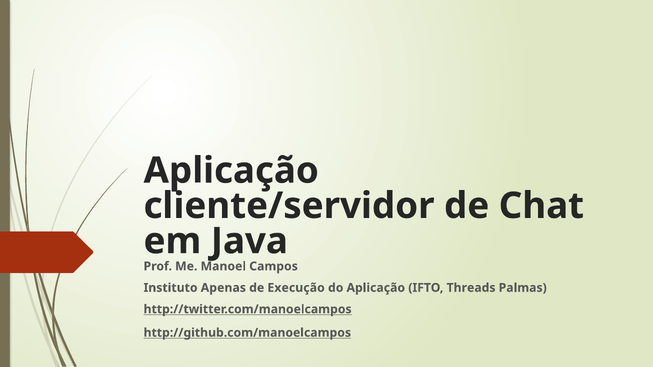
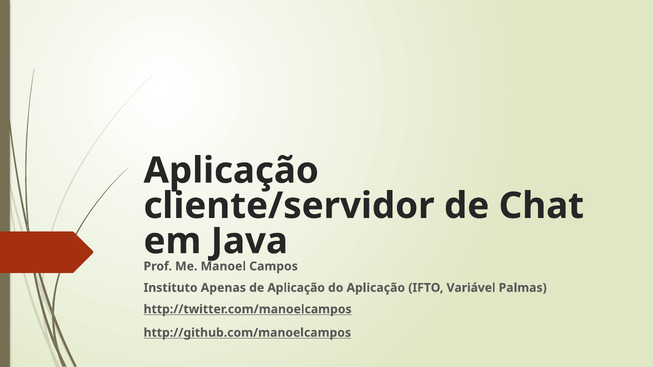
de Execução: Execução -> Aplicação (296, 288)
Threads: Threads -> Variável (471, 288)
